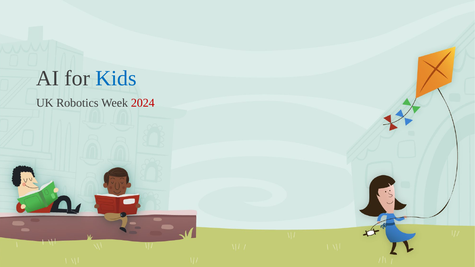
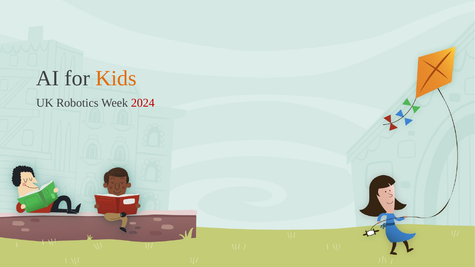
Kids colour: blue -> orange (116, 78)
